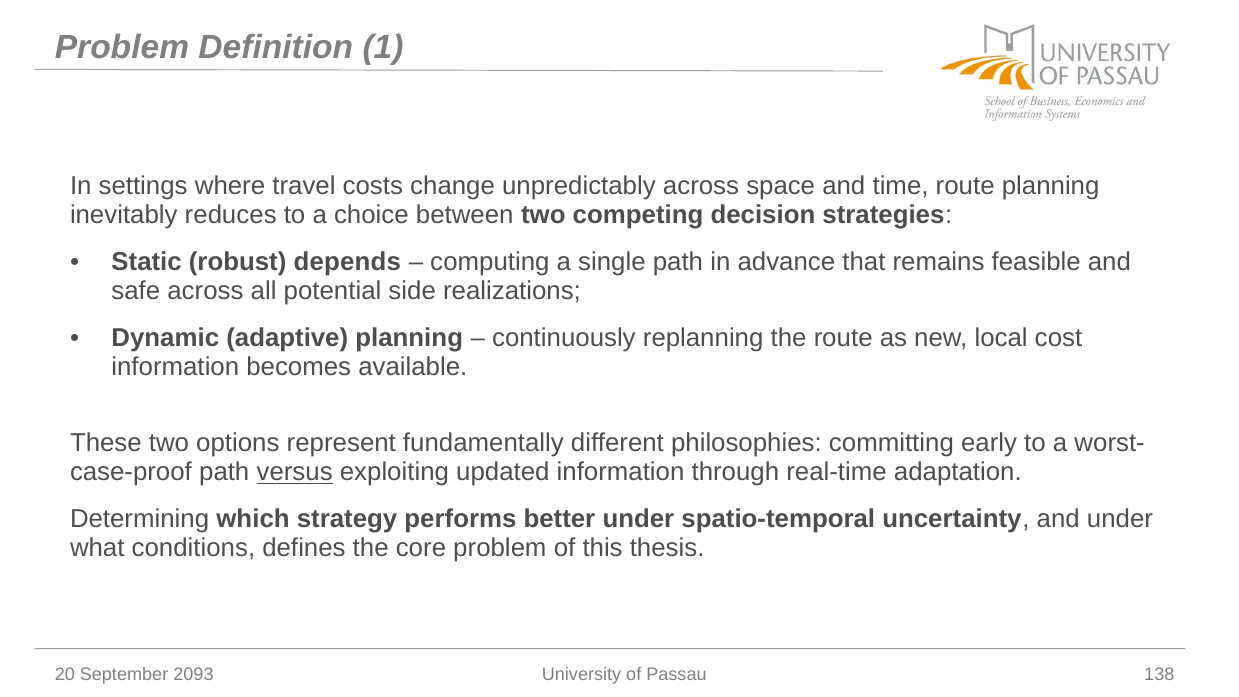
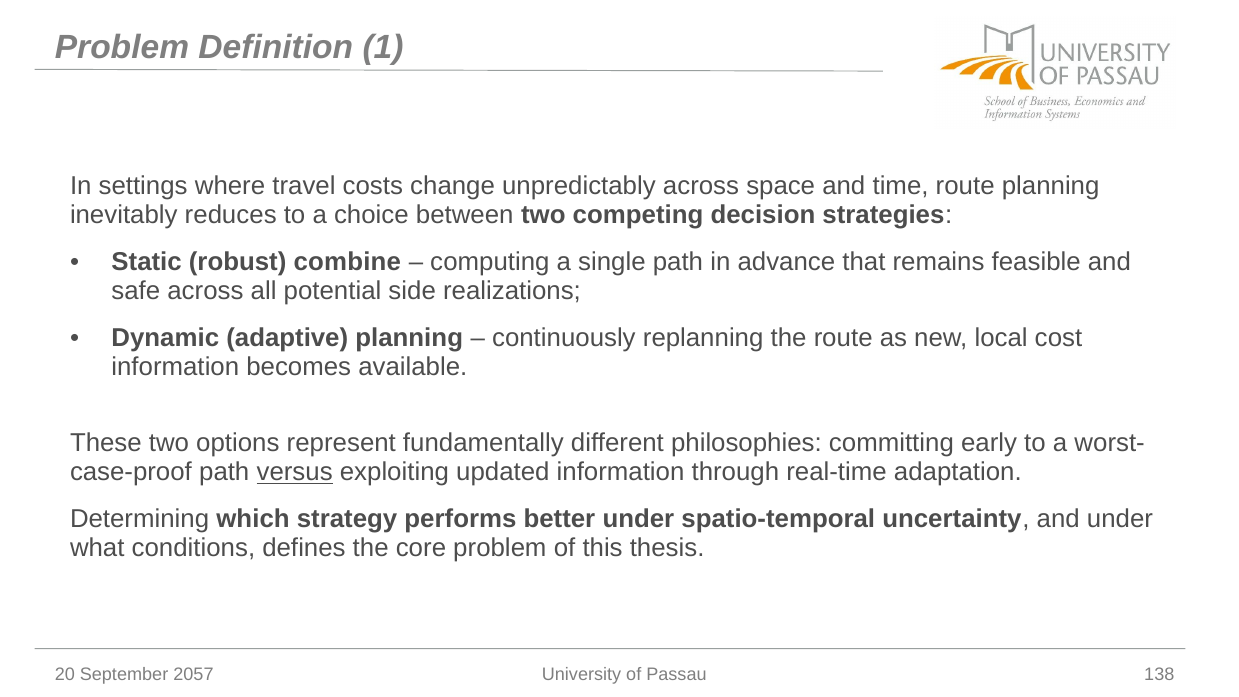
depends: depends -> combine (347, 262)
2093: 2093 -> 2057 (193, 674)
